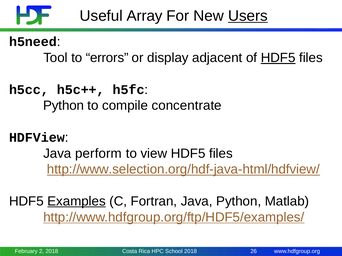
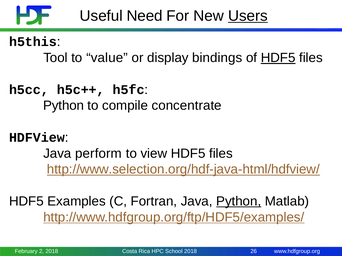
Array: Array -> Need (145, 16)
h5need: h5need -> h5this (33, 42)
errors: errors -> value (107, 58)
adjacent: adjacent -> bindings (217, 58)
Examples underline: present -> none (77, 202)
Python underline: none -> present (239, 202)
